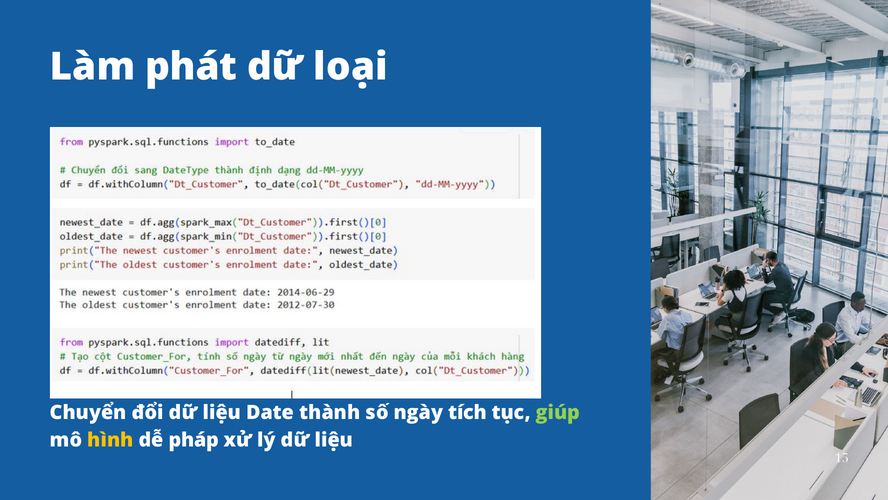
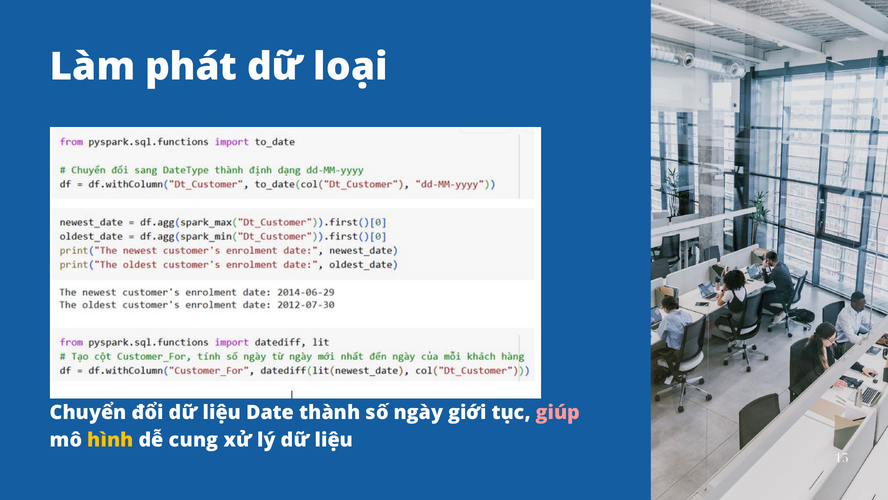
tích: tích -> giới (468, 412)
giúp colour: light green -> pink (558, 412)
pháp: pháp -> cung (194, 440)
